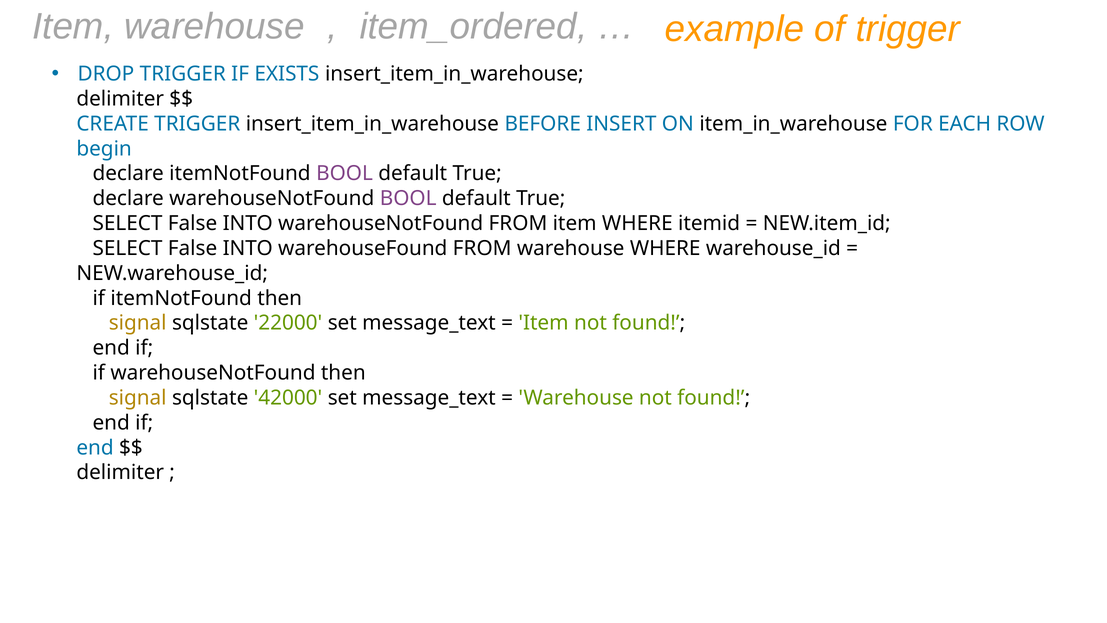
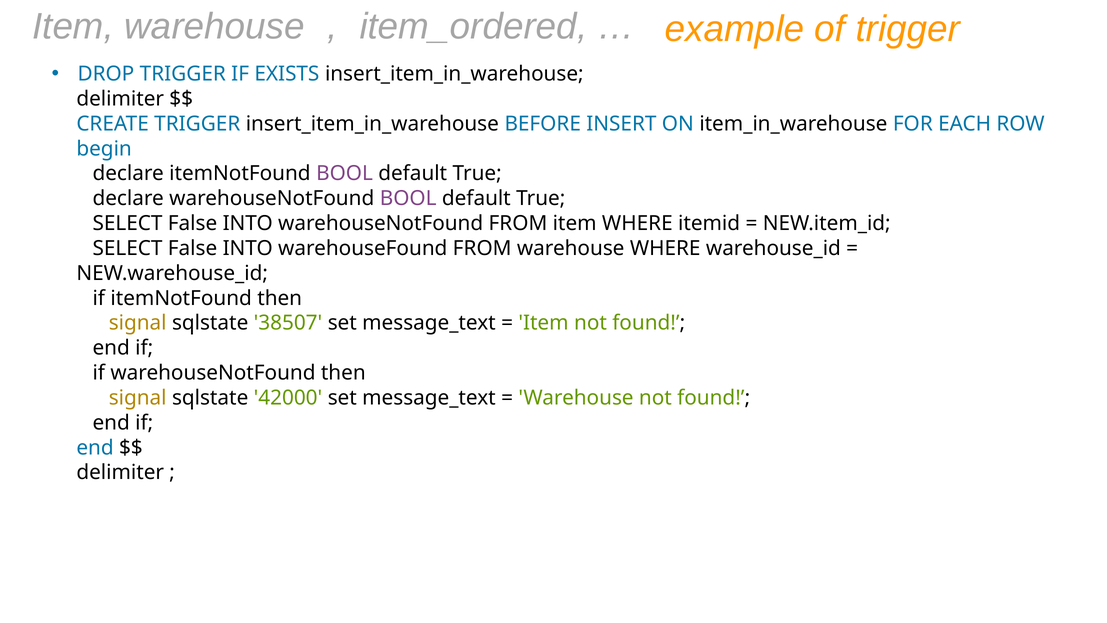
22000: 22000 -> 38507 (288, 323)
